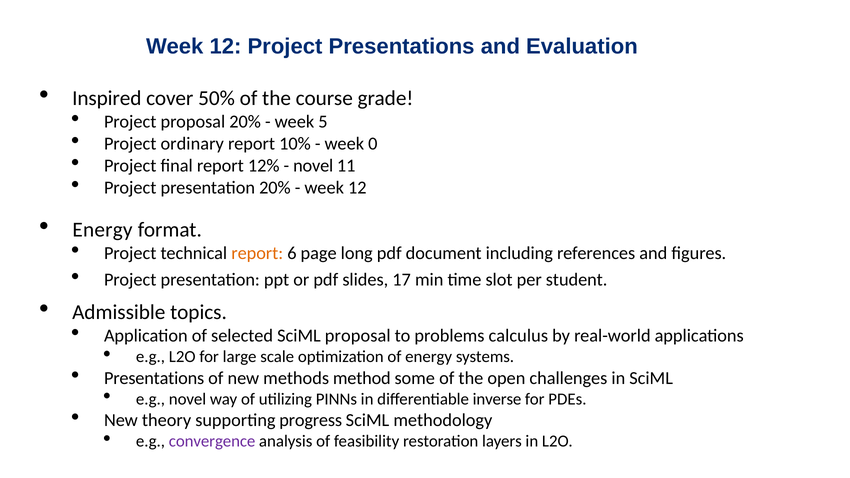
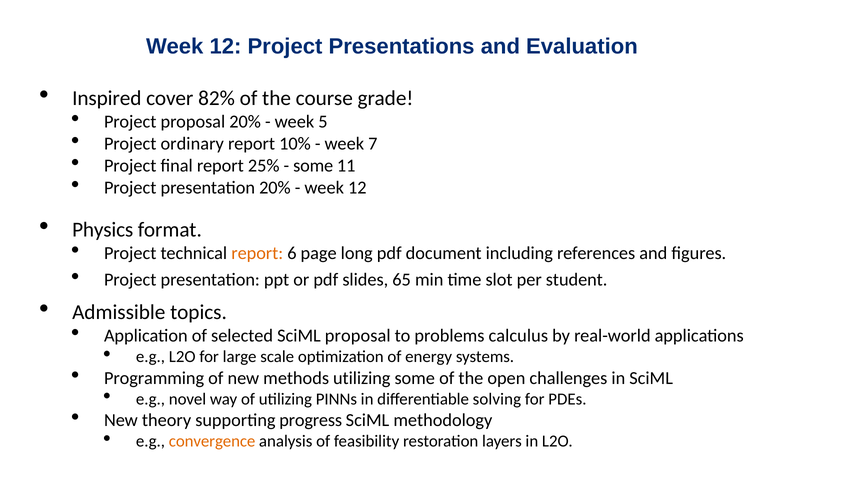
50%: 50% -> 82% (217, 98)
0: 0 -> 7 (373, 144)
12%: 12% -> 25% (264, 166)
novel: novel -> some (313, 166)
Energy: Energy -> Physics (103, 230)
17: 17 -> 65 (402, 280)
Presentations: Presentations -> Programming (154, 378)
methods method: method -> utilizing (362, 378)
inverse: inverse -> solving (497, 399)
convergence colour: purple -> orange (212, 441)
